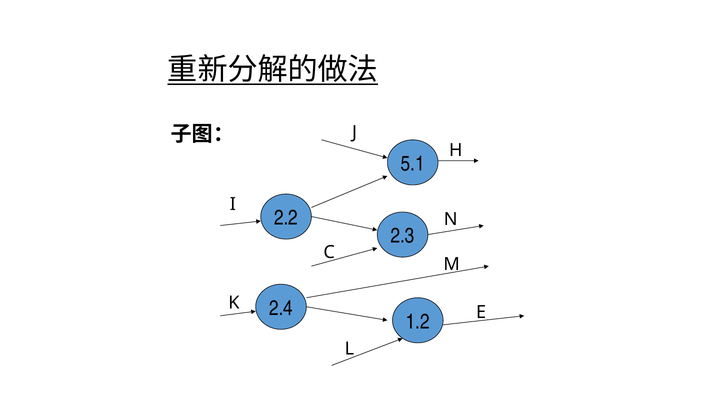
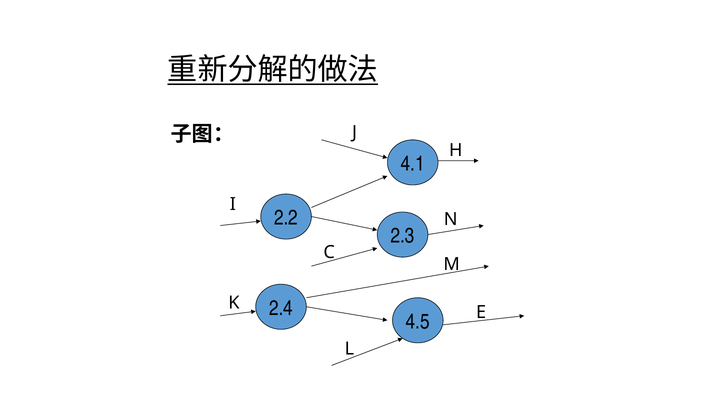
5.1: 5.1 -> 4.1 (413, 164)
1.2: 1.2 -> 4.5 (418, 322)
